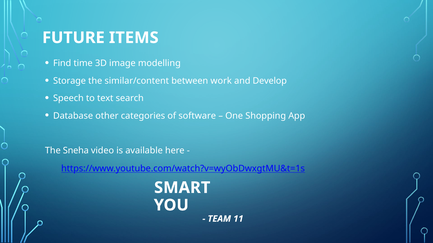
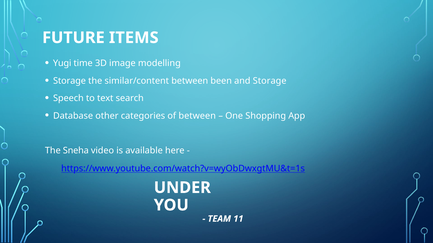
Find: Find -> Yugi (62, 63)
work: work -> been (221, 81)
and Develop: Develop -> Storage (270, 81)
of software: software -> between (197, 116)
SMART: SMART -> UNDER (182, 188)
